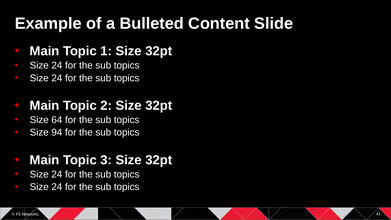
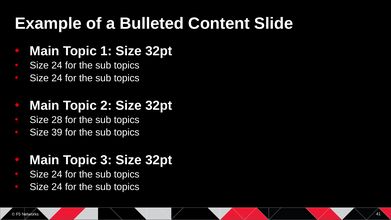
64: 64 -> 28 (57, 120)
94: 94 -> 39 (57, 132)
